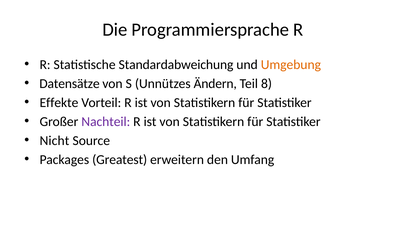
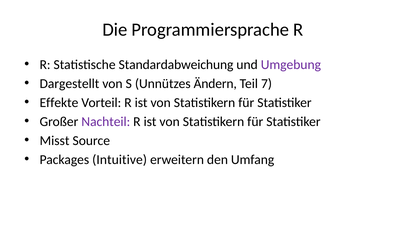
Umgebung colour: orange -> purple (291, 64)
Datensätze: Datensätze -> Dargestellt (69, 83)
8: 8 -> 7 (267, 83)
Nicht: Nicht -> Misst (55, 140)
Greatest: Greatest -> Intuitive (120, 159)
